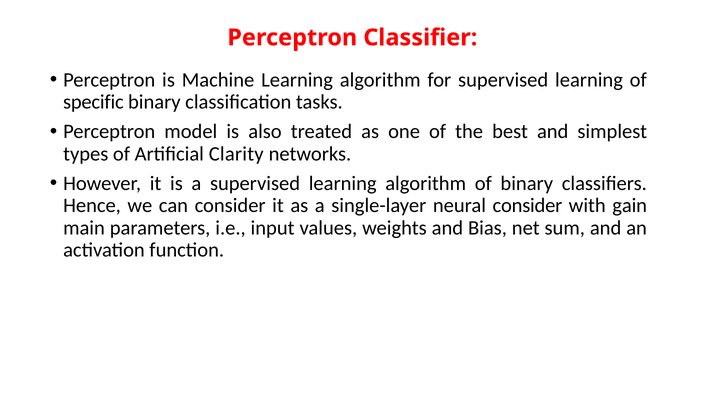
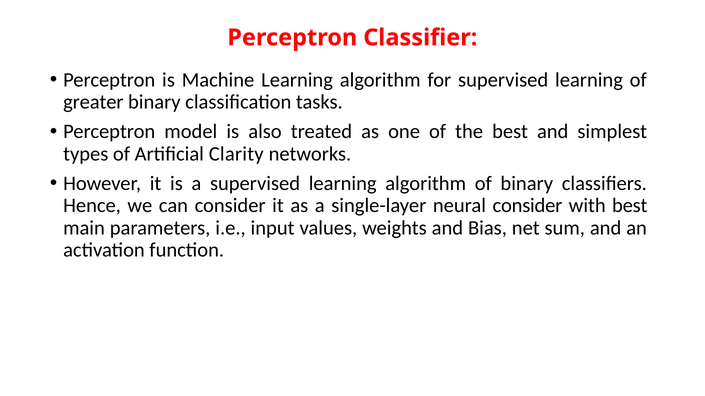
specific: specific -> greater (93, 102)
with gain: gain -> best (630, 206)
